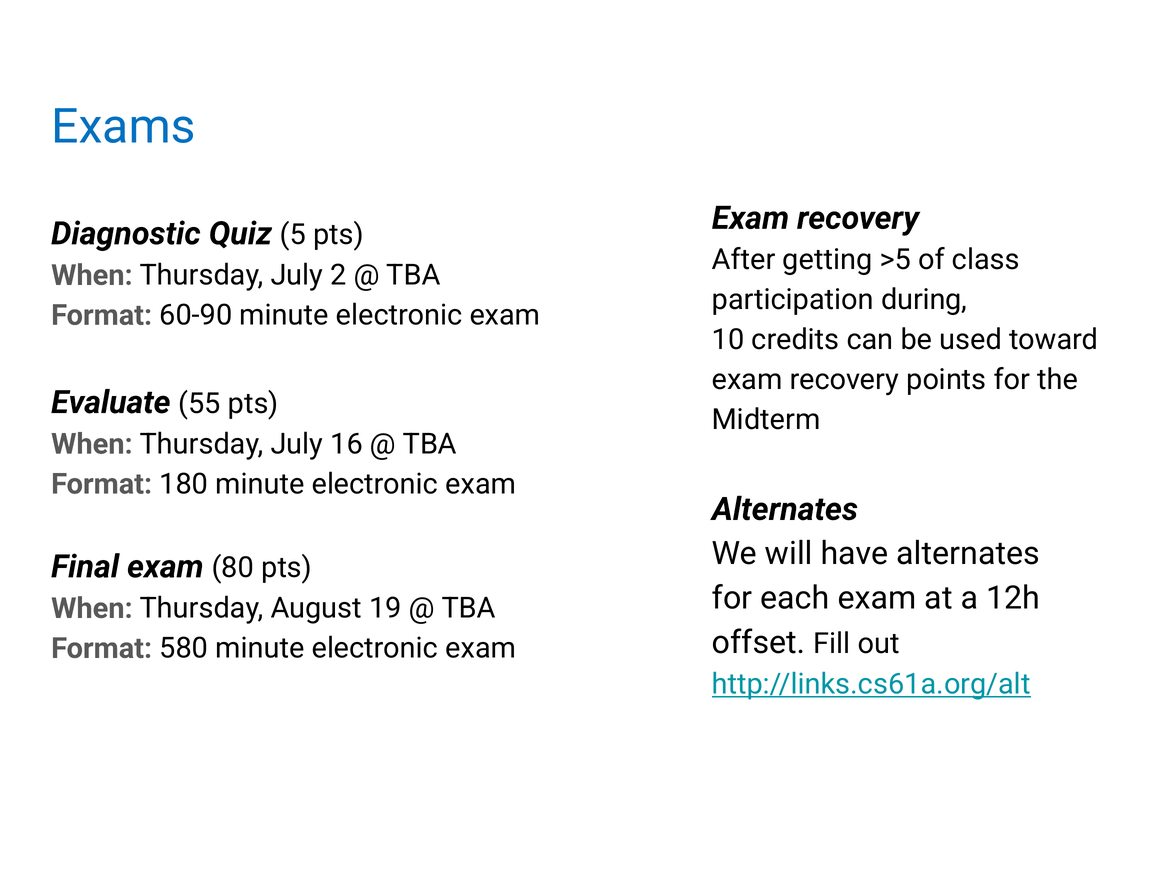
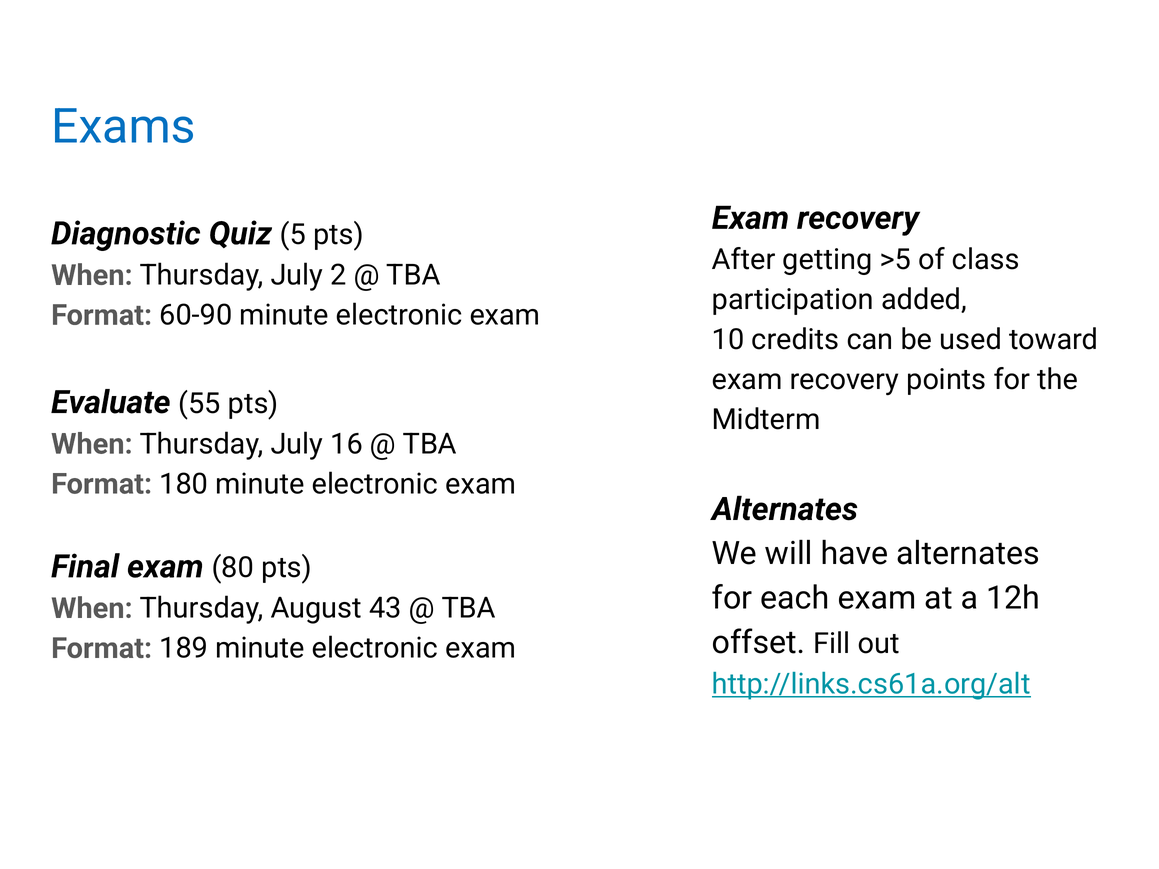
during: during -> added (924, 300)
19: 19 -> 43 (385, 609)
580: 580 -> 189 (184, 649)
